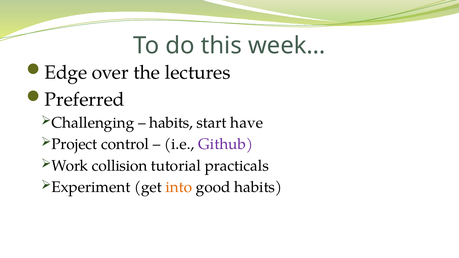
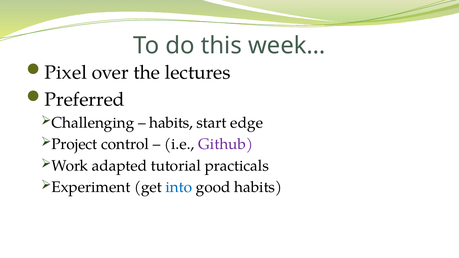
Edge: Edge -> Pixel (66, 73)
have: have -> edge (247, 123)
collision: collision -> adapted (120, 166)
into colour: orange -> blue (179, 187)
